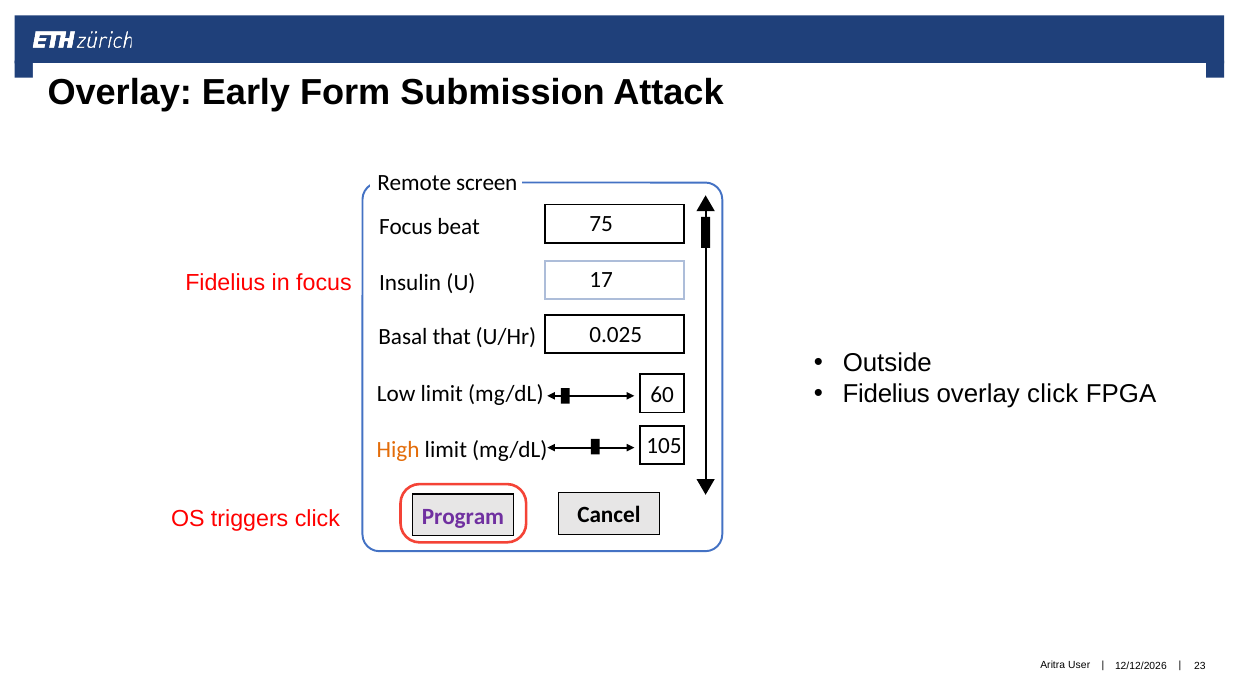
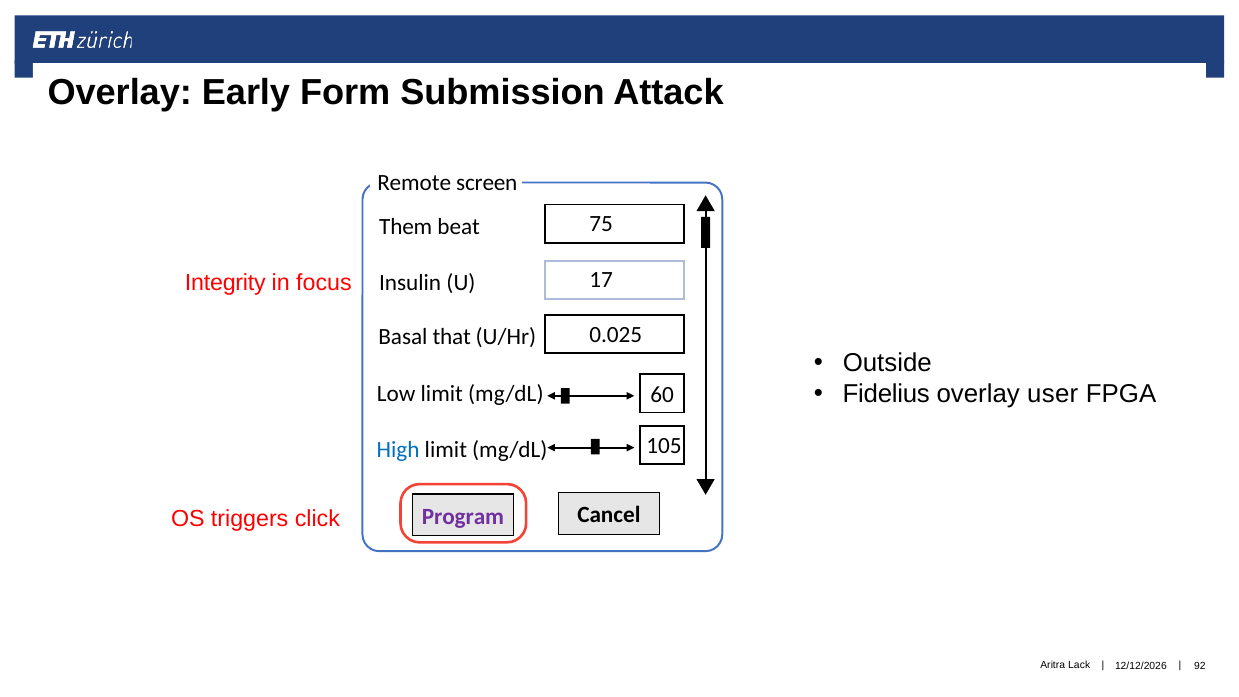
Focus: Focus -> Them (406, 226)
Fidelius: Fidelius -> Integrity (225, 282)
overlay click: click -> user (1053, 394)
High colour: orange -> blue (398, 450)
23: 23 -> 92 (1200, 666)
User: User -> Lack (1079, 665)
